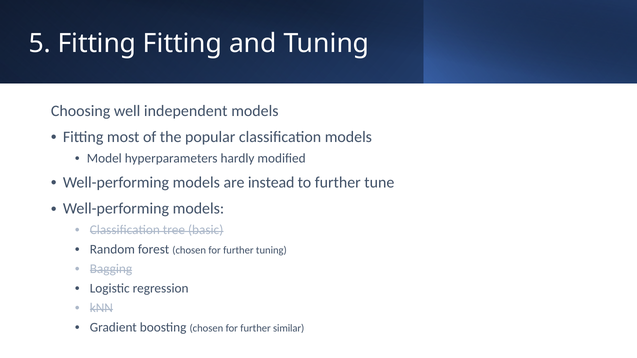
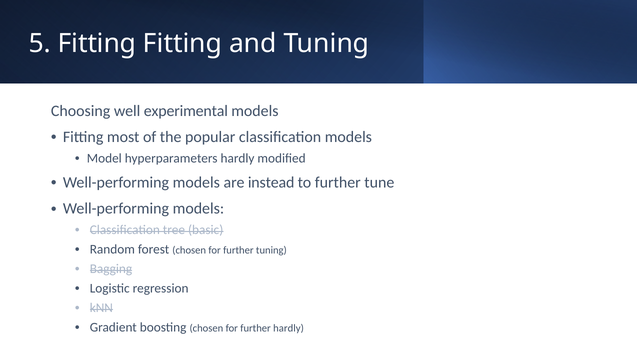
independent: independent -> experimental (186, 111)
further similar: similar -> hardly (289, 329)
